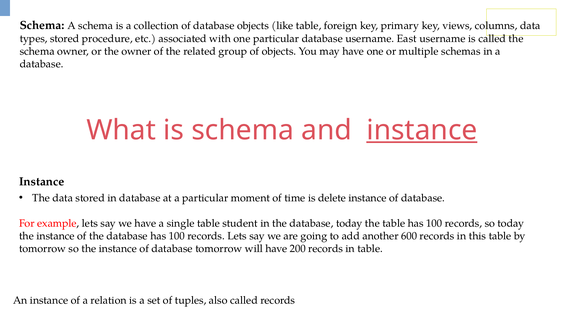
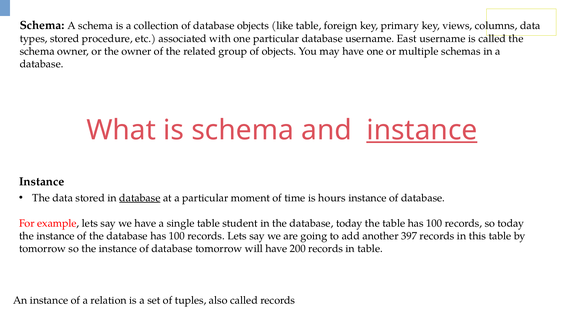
database underline: none -> present (140, 198)
delete: delete -> hours (332, 198)
600: 600 -> 397 (409, 236)
